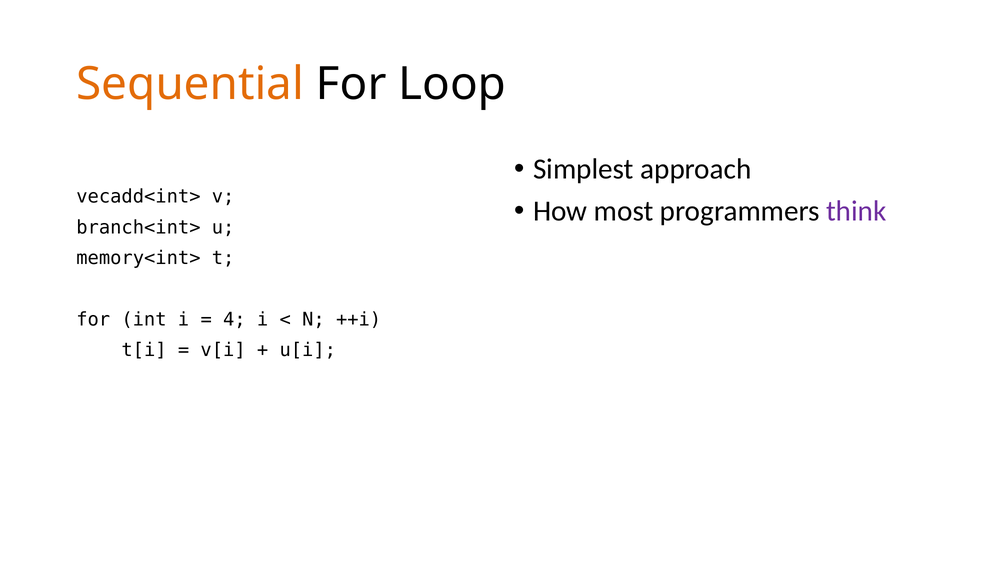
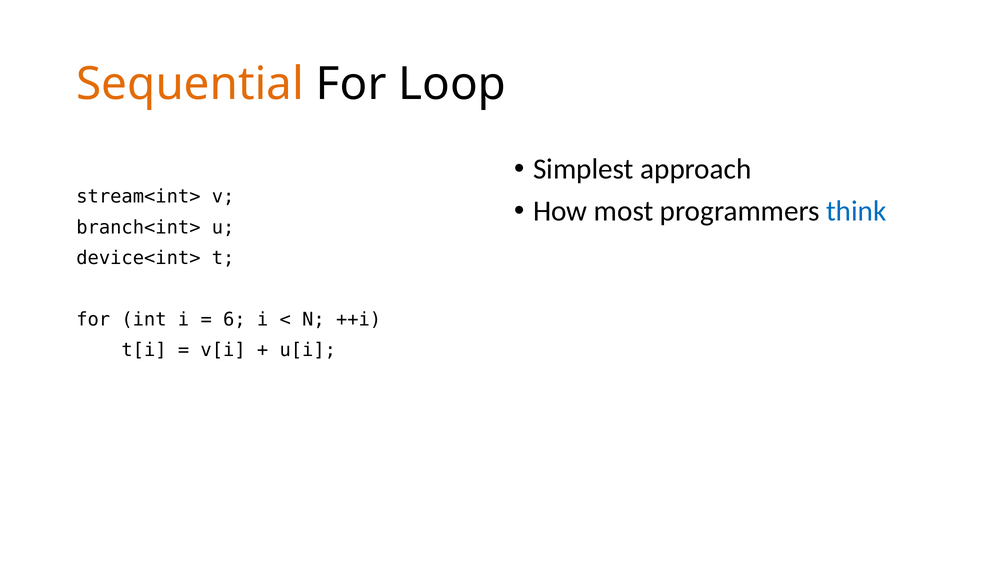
vecadd<int>: vecadd<int> -> stream<int> (138, 197)
think colour: purple -> blue (856, 211)
memory<int>: memory<int> -> device<int> (138, 258)
4: 4 -> 6 (234, 319)
